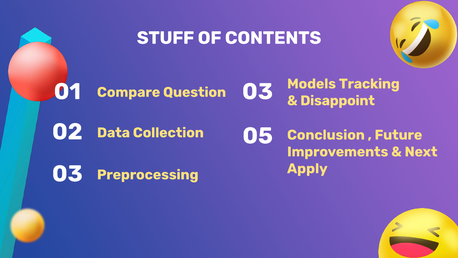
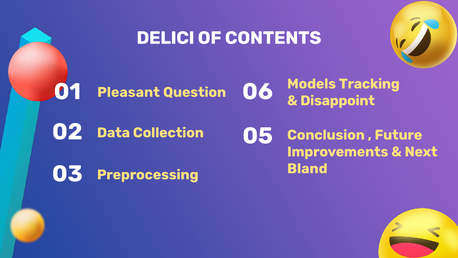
STUFF: STUFF -> DELICI (166, 38)
01 03: 03 -> 06 (258, 91)
Compare: Compare -> Pleasant (129, 92)
Apply: Apply -> Bland (307, 168)
